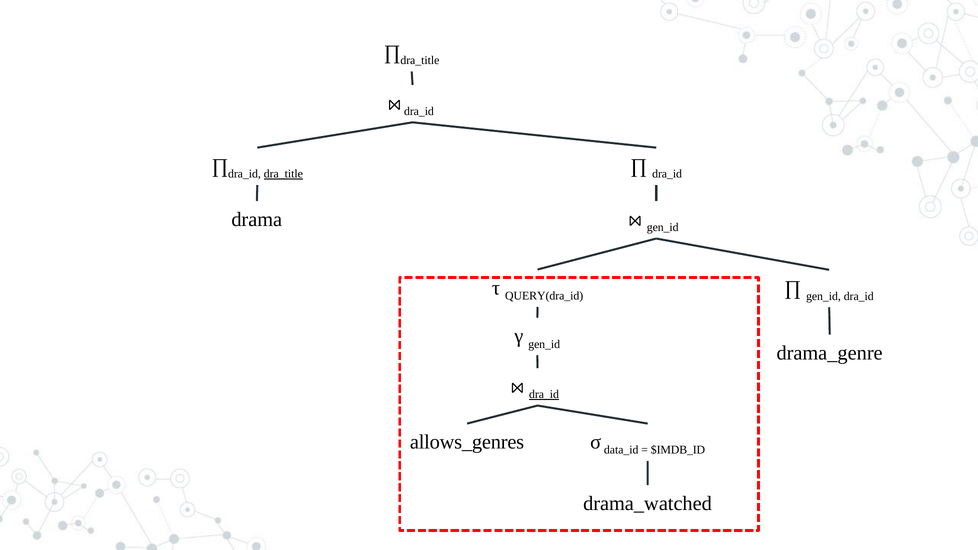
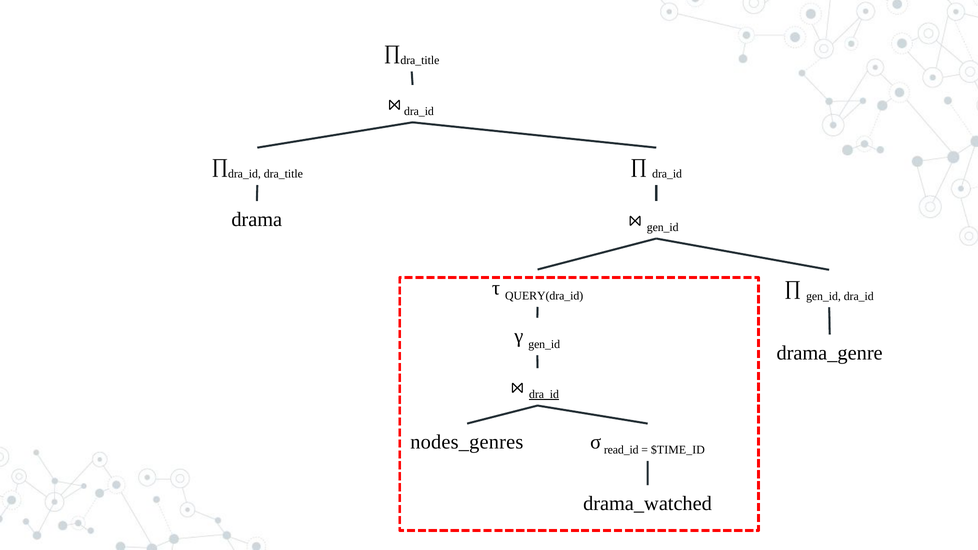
dra_title underline: present -> none (283, 174)
allows_genres: allows_genres -> nodes_genres (467, 442)
data_id: data_id -> read_id (621, 450)
$IMDB_ID: $IMDB_ID -> $TIME_ID (678, 450)
